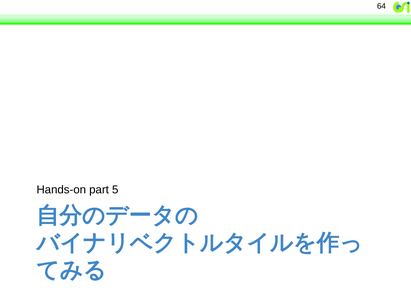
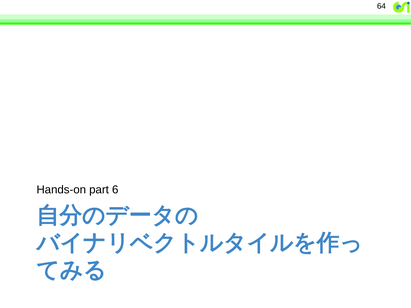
5: 5 -> 6 (115, 190)
